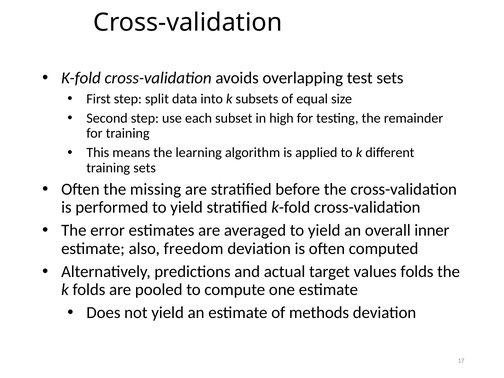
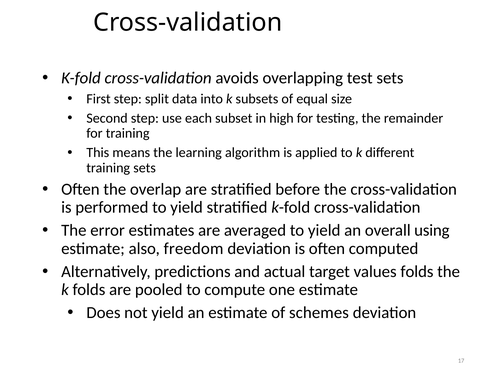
missing: missing -> overlap (156, 189)
inner: inner -> using (432, 230)
methods: methods -> schemes (319, 313)
